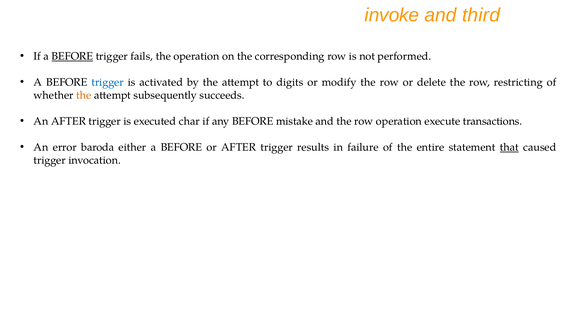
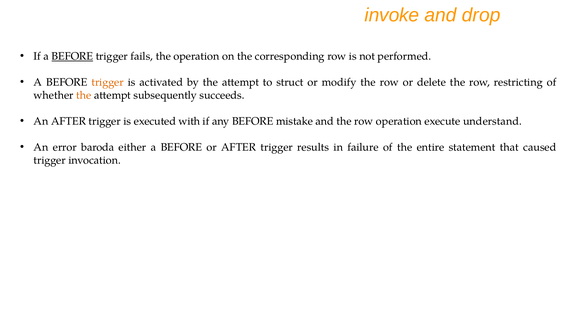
third: third -> drop (481, 15)
trigger colour: blue -> orange (108, 82)
digits: digits -> struct (290, 82)
char: char -> with (189, 121)
transactions: transactions -> understand (492, 121)
that underline: present -> none (509, 147)
